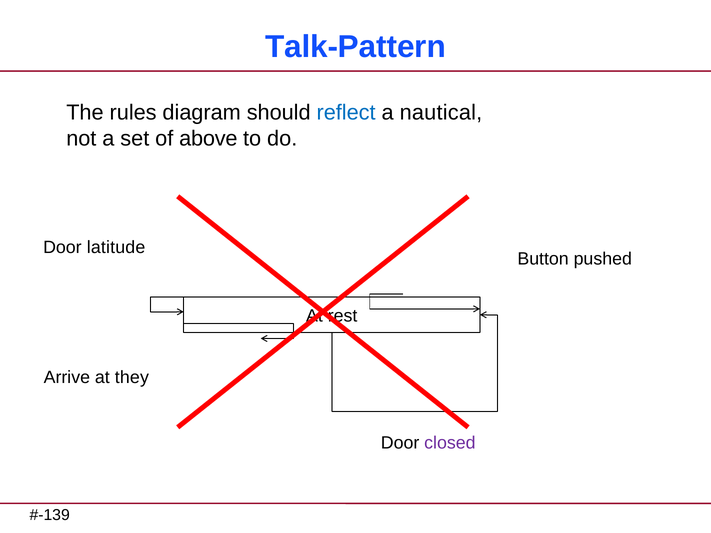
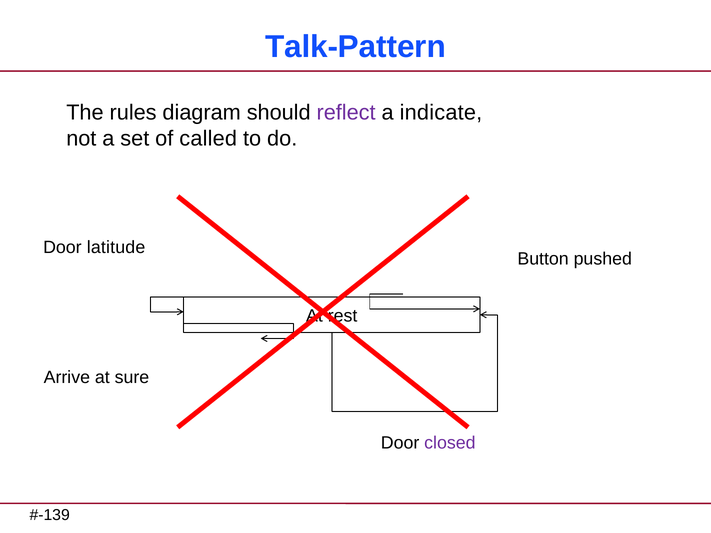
reflect colour: blue -> purple (346, 113)
nautical: nautical -> indicate (441, 113)
above: above -> called (208, 139)
they: they -> sure (132, 378)
